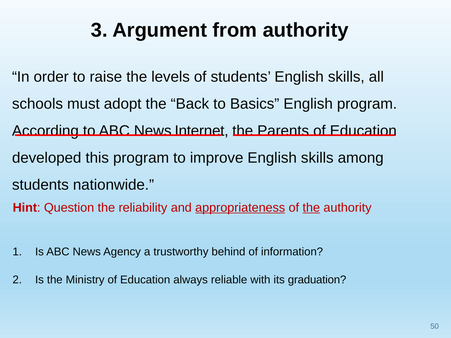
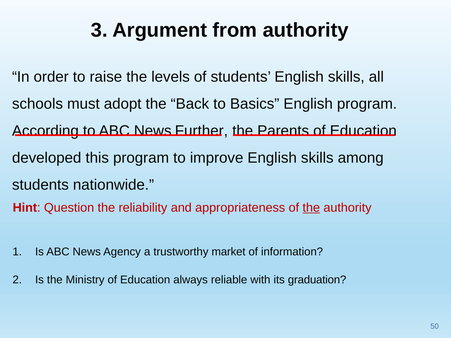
Internet: Internet -> Further (201, 131)
appropriateness underline: present -> none (240, 208)
behind: behind -> market (229, 252)
